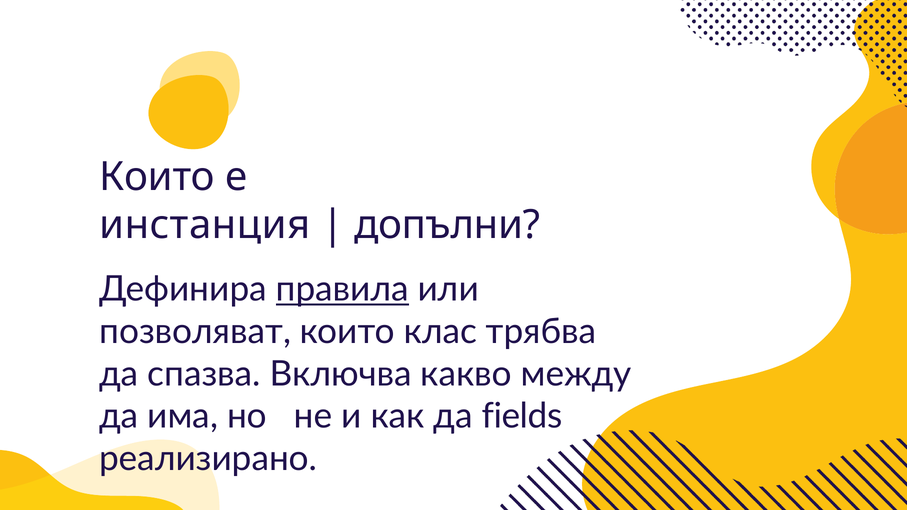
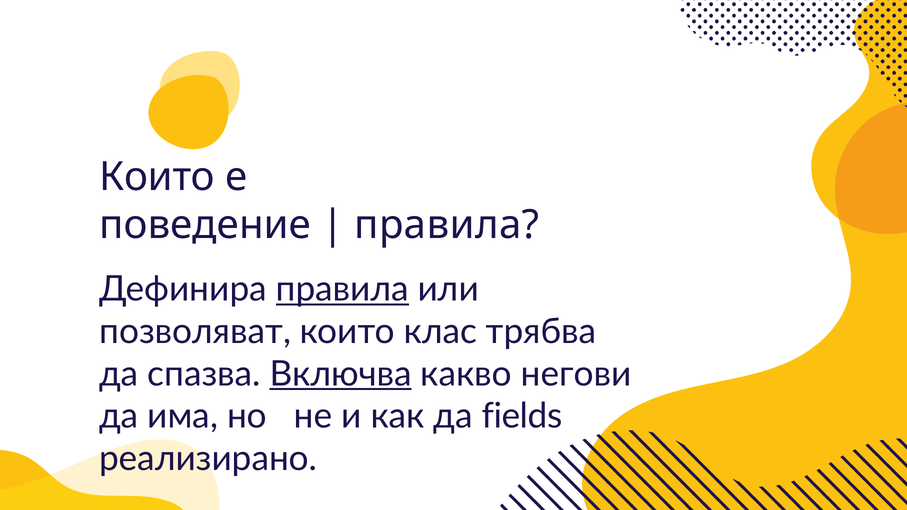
инстанция: инстанция -> поведение (205, 225)
допълни: допълни -> правила (447, 225)
Включва underline: none -> present (341, 374)
между: между -> негови (576, 374)
